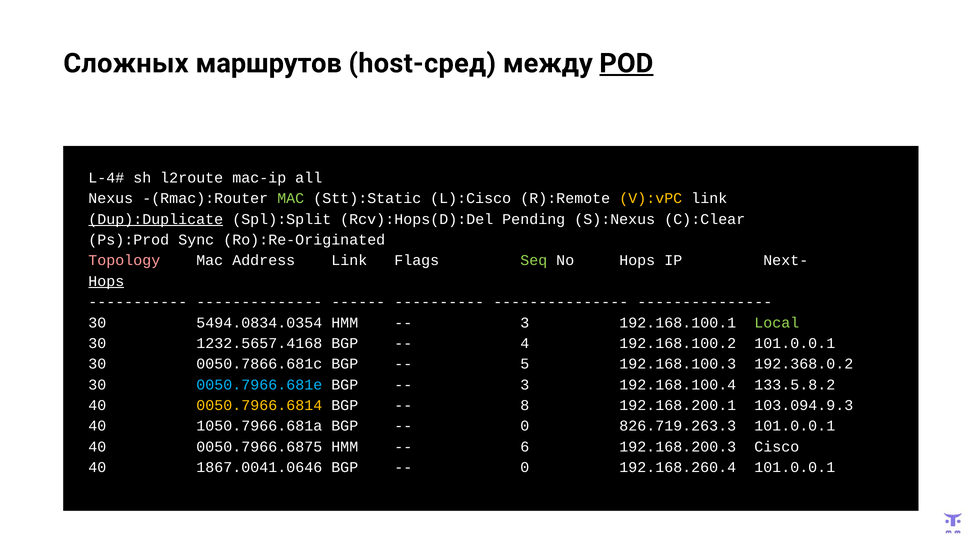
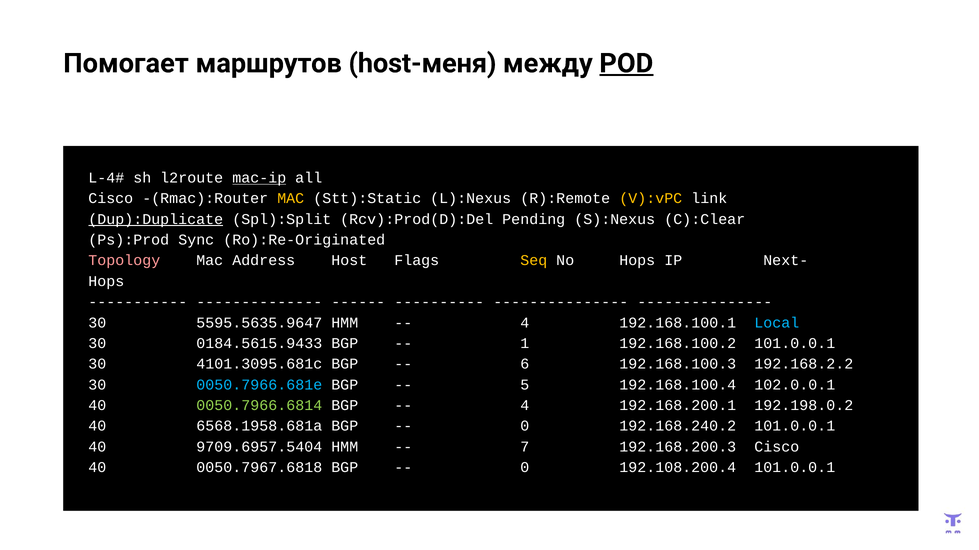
Сложных: Сложных -> Помогает (126, 63)
host-сред: host-сред -> host-меня (422, 63)
mac-ip underline: none -> present (259, 178)
Nexus: Nexus -> Cisco (111, 199)
MAC colour: light green -> yellow (291, 199)
L):Cisco: L):Cisco -> L):Nexus (471, 199)
Rcv):Hops(D):Del: Rcv):Hops(D):Del -> Rcv):Prod(D):Del (417, 220)
Address Link: Link -> Host (349, 261)
Seq colour: light green -> yellow (534, 261)
Hops underline: present -> none (106, 282)
5494.0834.0354: 5494.0834.0354 -> 5595.5635.9647 (259, 323)
3: 3 -> 4 (525, 323)
Local colour: light green -> light blue (777, 323)
1232.5657.4168: 1232.5657.4168 -> 0184.5615.9433 (259, 344)
4: 4 -> 1 (525, 344)
0050.7866.681c: 0050.7866.681c -> 4101.3095.681c (259, 364)
5: 5 -> 6 (525, 364)
192.368.0.2: 192.368.0.2 -> 192.168.2.2 (804, 364)
3: 3 -> 5 (525, 385)
133.5.8.2: 133.5.8.2 -> 102.0.0.1 (795, 385)
0050.7966.6814 colour: yellow -> light green (259, 406)
8: 8 -> 4 (525, 406)
103.094.9.3: 103.094.9.3 -> 192.198.0.2 (804, 406)
1050.7966.681a: 1050.7966.681a -> 6568.1958.681a (259, 426)
826.719.263.3: 826.719.263.3 -> 192.168.240.2 (678, 426)
0050.7966.6875: 0050.7966.6875 -> 9709.6957.5404 (259, 447)
6: 6 -> 7 (525, 447)
1867.0041.0646: 1867.0041.0646 -> 0050.7967.6818 (259, 468)
192.168.260.4: 192.168.260.4 -> 192.108.200.4 (678, 468)
